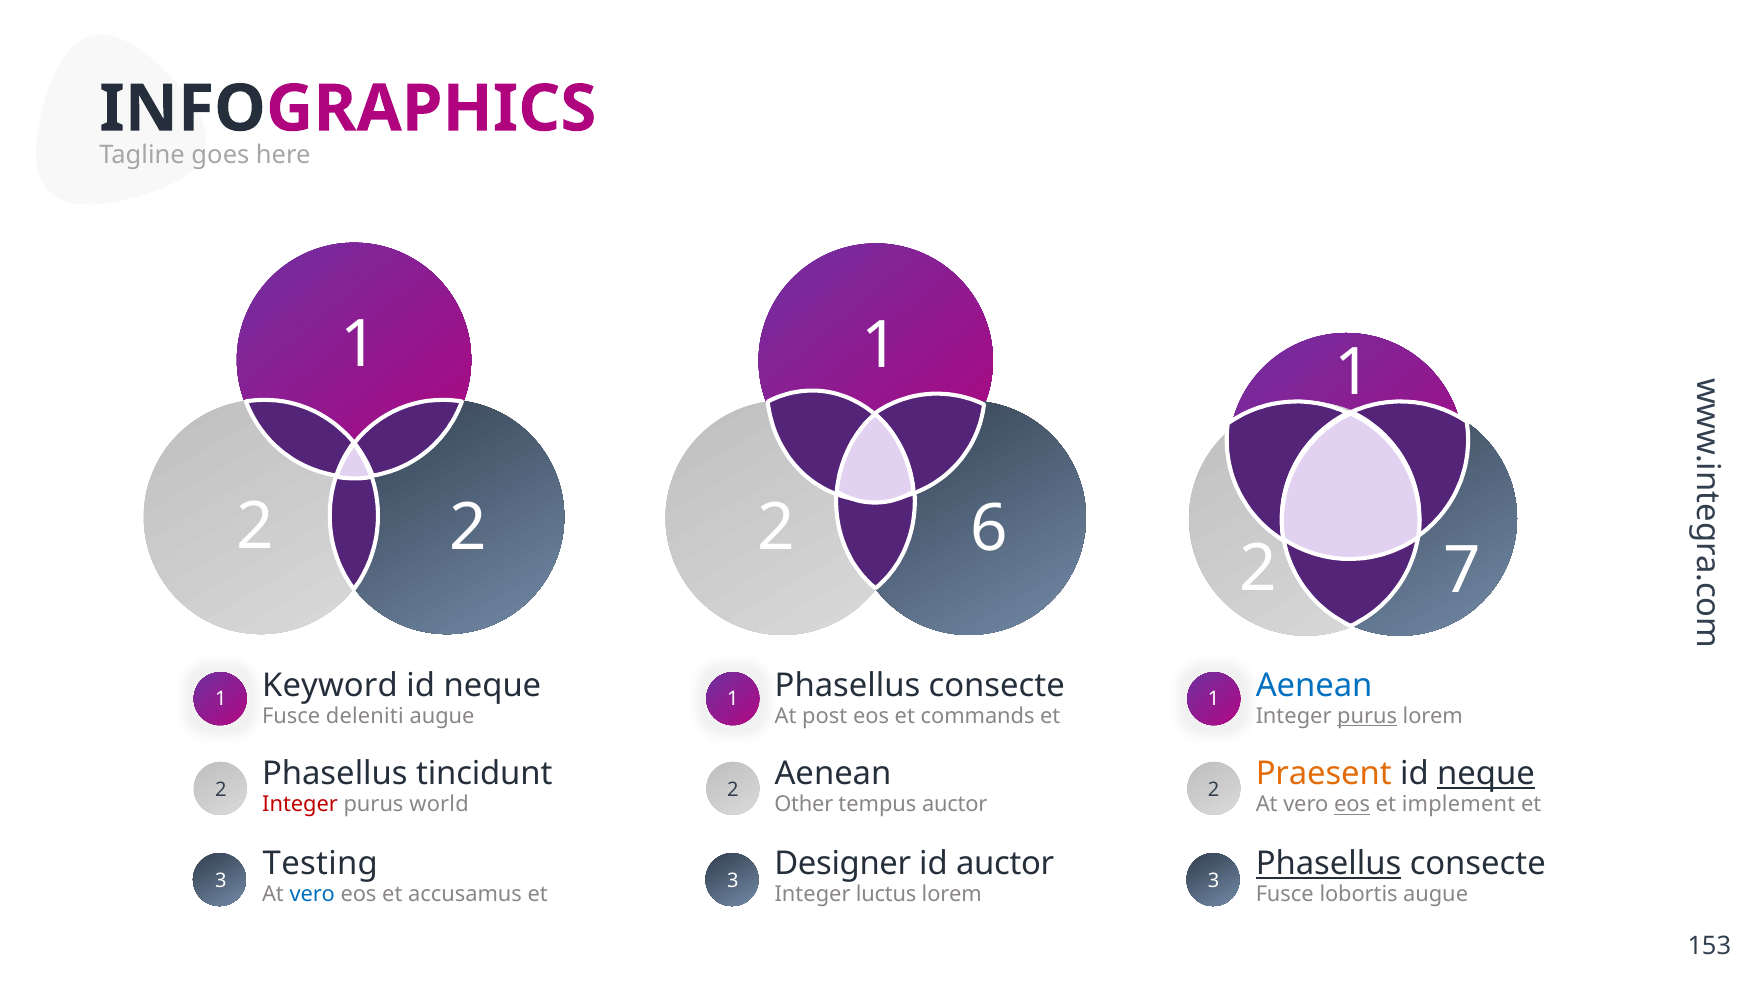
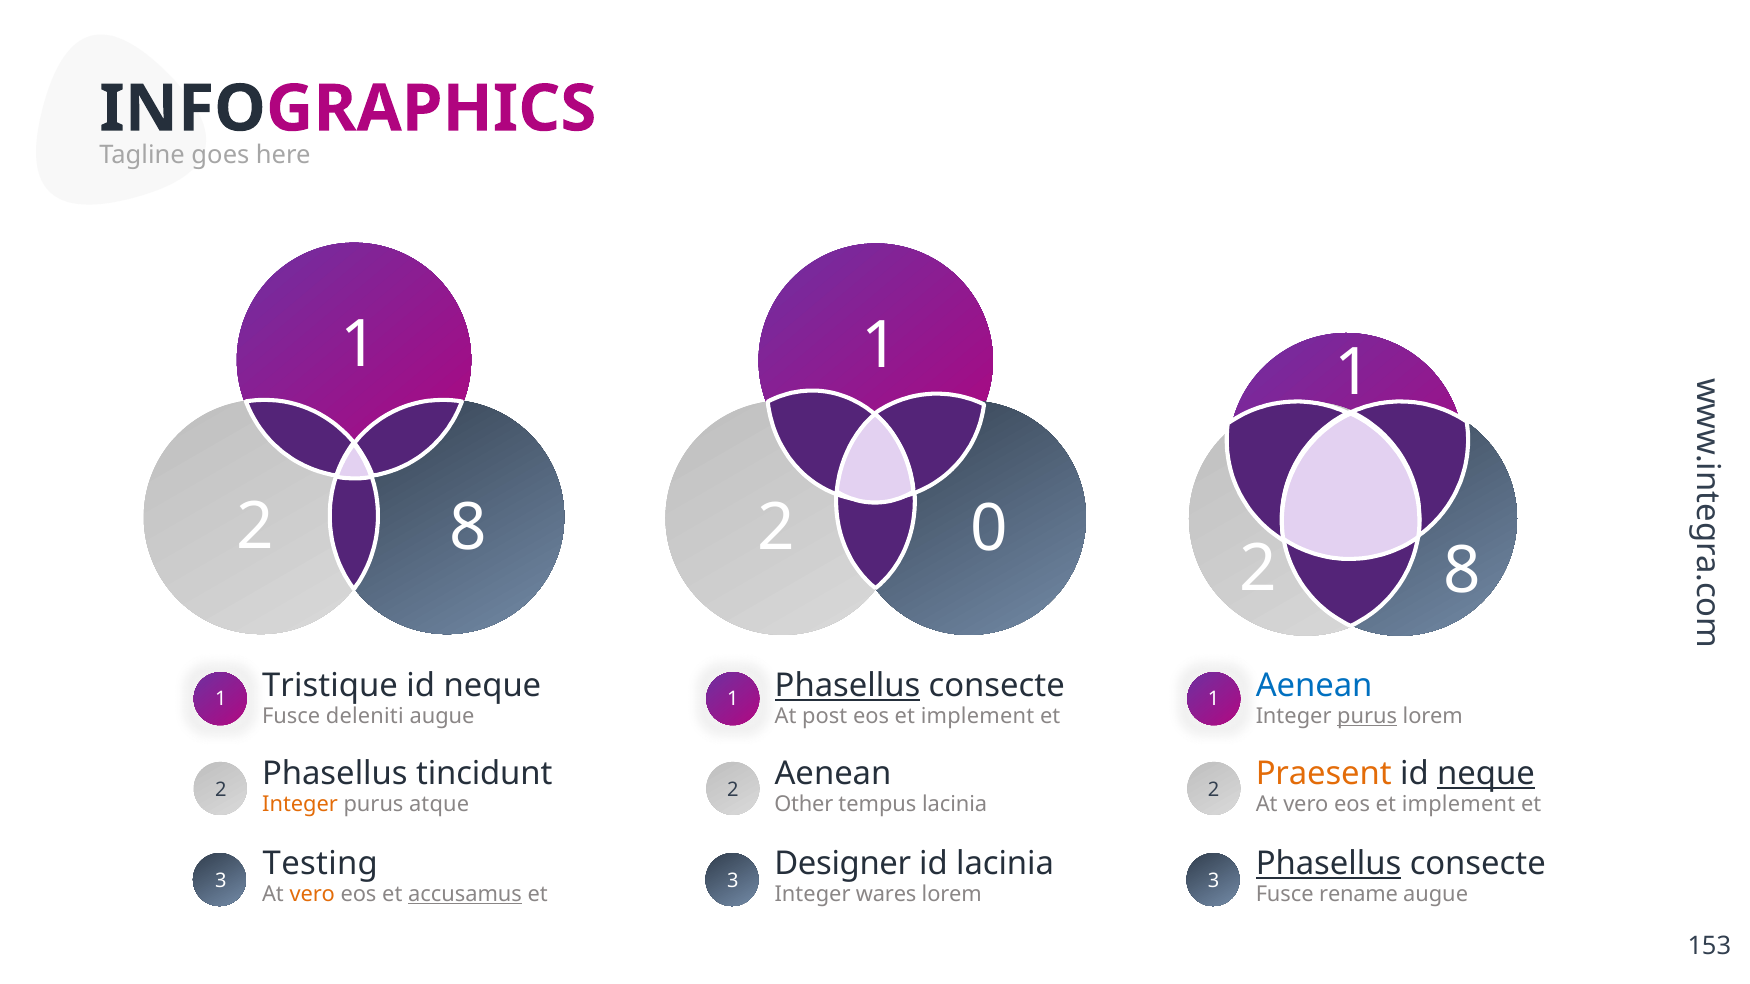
2: 2 -> 8 (468, 528)
6: 6 -> 0 (989, 529)
7: 7 -> 8 (1463, 572)
Keyword: Keyword -> Tristique (330, 686)
Phasellus underline: none -> present (847, 686)
commands: commands -> implement (977, 717)
Integer colour: red -> orange (300, 805)
world: world -> atque (439, 805)
tempus auctor: auctor -> lacinia (955, 805)
eos underline: present -> none (1352, 805)
id auctor: auctor -> lacinia (1005, 864)
vero colour: blue -> orange (312, 895)
accusamus underline: none -> present (465, 895)
luctus: luctus -> wares (886, 895)
lobortis: lobortis -> rename (1359, 895)
